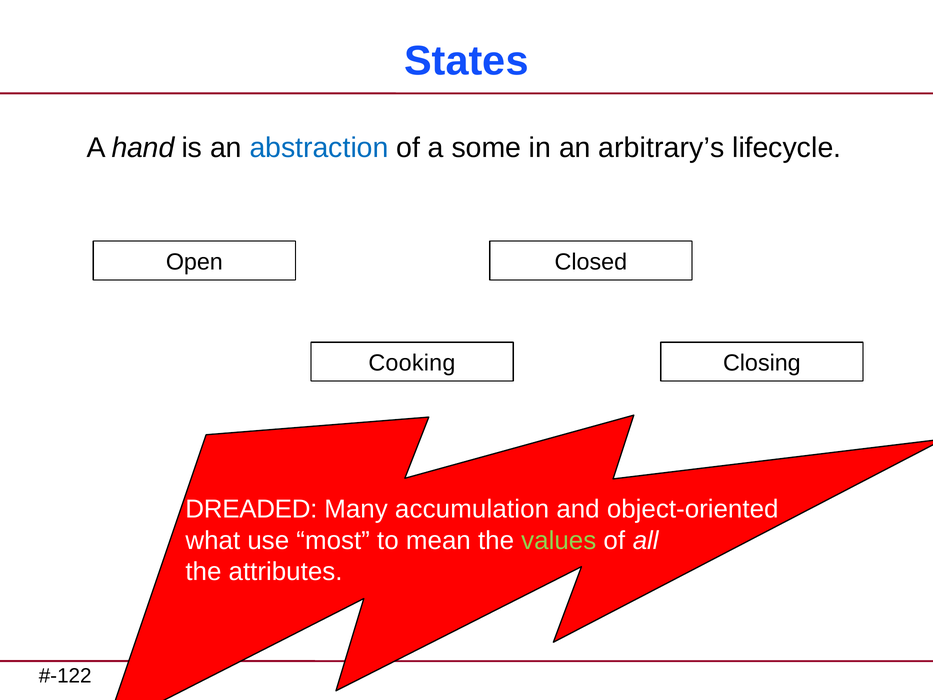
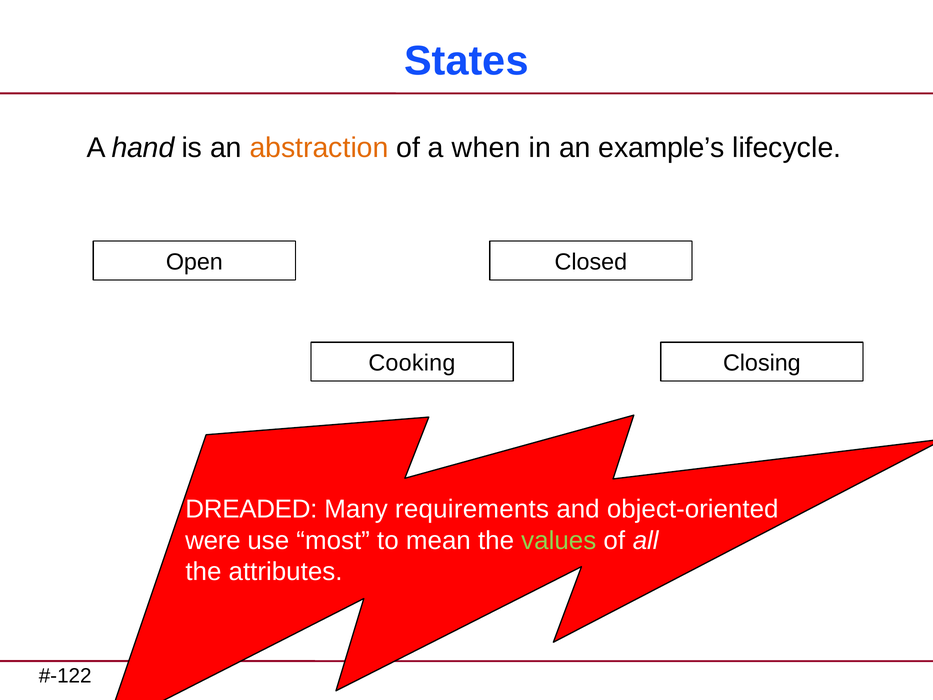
abstraction colour: blue -> orange (319, 148)
some: some -> when (486, 148)
arbitrary’s: arbitrary’s -> example’s (662, 148)
accumulation: accumulation -> requirements (472, 509)
what: what -> were (213, 540)
